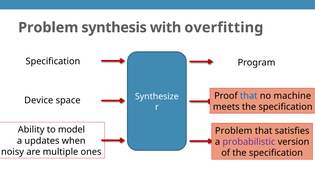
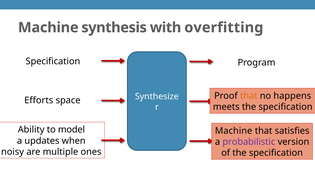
Problem: Problem -> Machine (48, 28)
that colour: blue -> orange (249, 96)
machine: machine -> happens (292, 96)
Device: Device -> Efforts (39, 101)
Problem: Problem -> Machine (234, 131)
